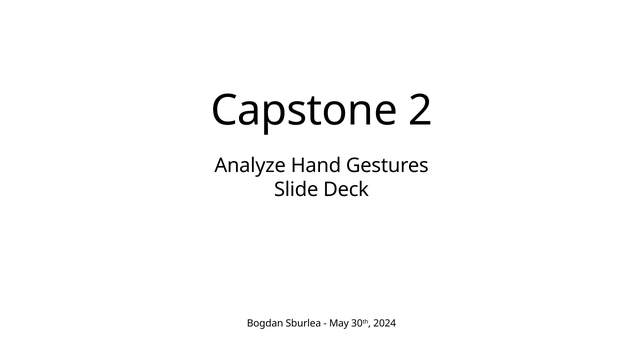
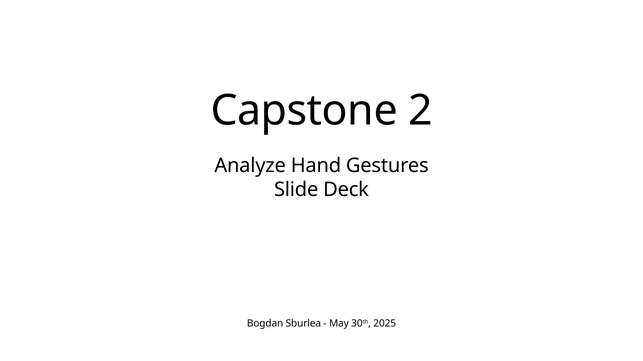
2024: 2024 -> 2025 (385, 324)
